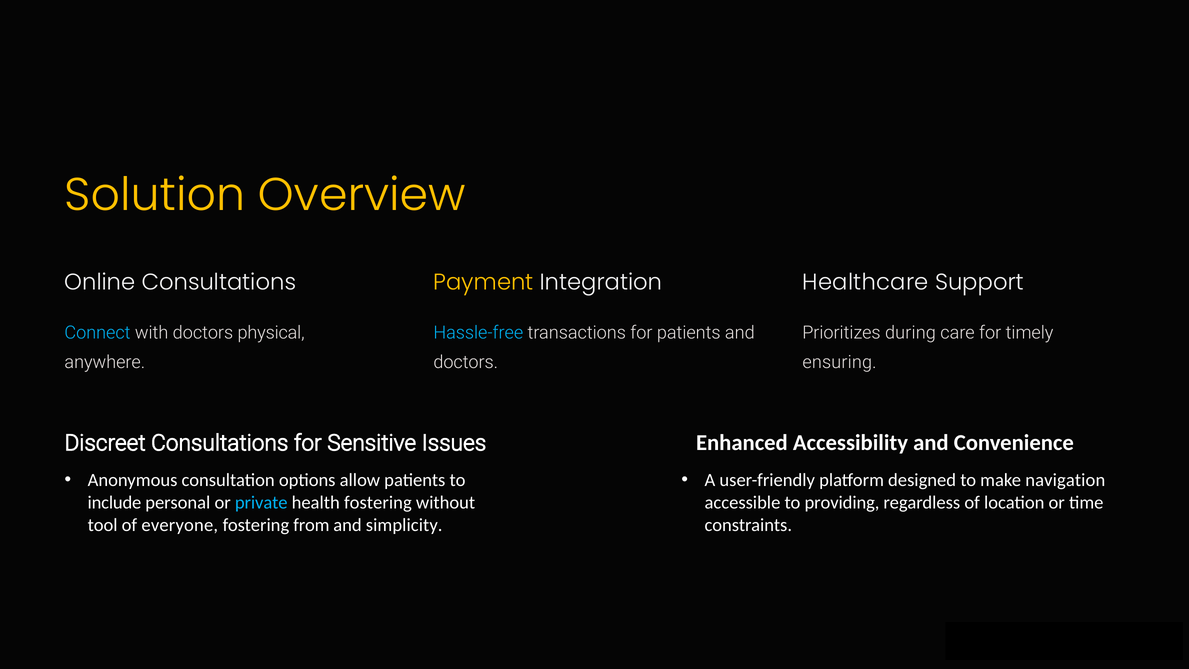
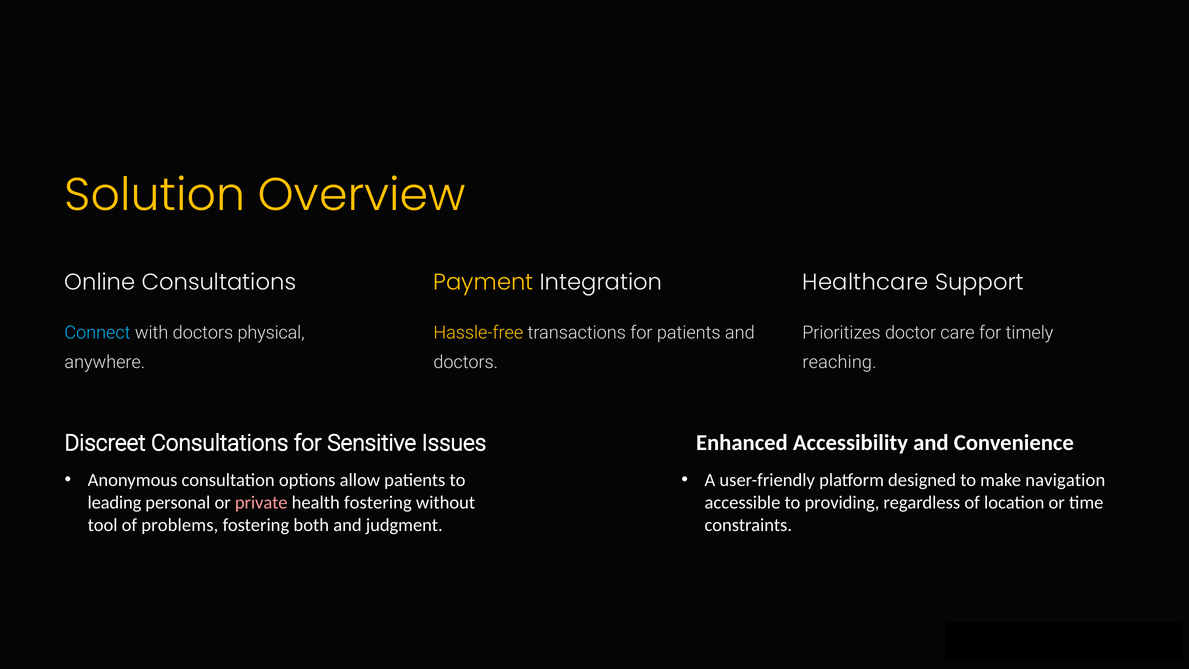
Hassle-free colour: light blue -> yellow (478, 333)
during: during -> doctor (911, 333)
ensuring: ensuring -> reaching (839, 362)
include: include -> leading (114, 502)
private colour: light blue -> pink (261, 502)
everyone: everyone -> problems (180, 525)
from: from -> both (311, 525)
simplicity: simplicity -> judgment (404, 525)
